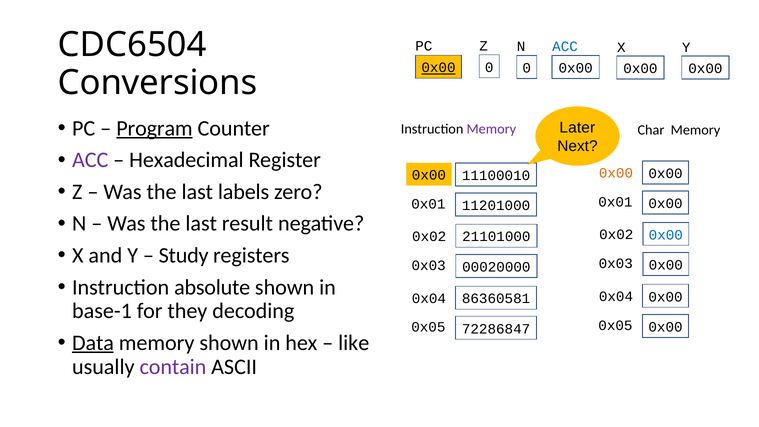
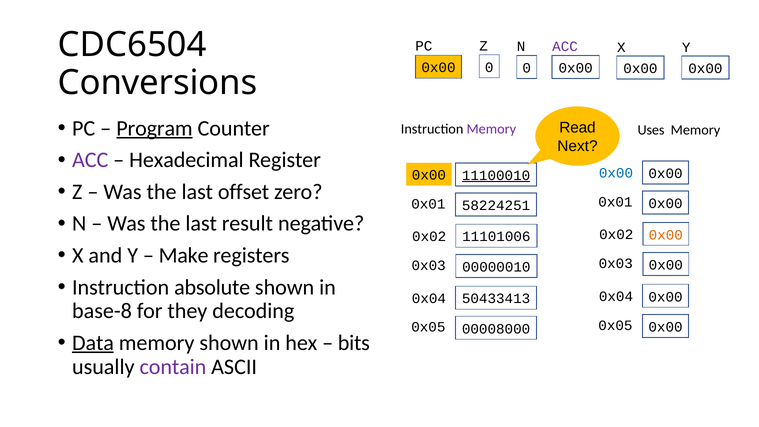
ACC colour: blue -> purple (565, 47)
0x00 underline: present -> none (438, 68)
Later: Later -> Read (577, 128)
Char: Char -> Uses (651, 130)
0x00 colour: orange -> blue (616, 173)
11100010 underline: none -> present (496, 175)
labels: labels -> offset (244, 192)
11201000: 11201000 -> 58224251 (496, 205)
0x00 colour: blue -> orange (666, 235)
21101000: 21101000 -> 11101006 (496, 237)
Study: Study -> Make (184, 255)
00020000: 00020000 -> 00000010 (496, 267)
86360581: 86360581 -> 50433413 (496, 299)
base-1: base-1 -> base-8 (102, 311)
72286847: 72286847 -> 00008000 (496, 329)
like: like -> bits (354, 343)
